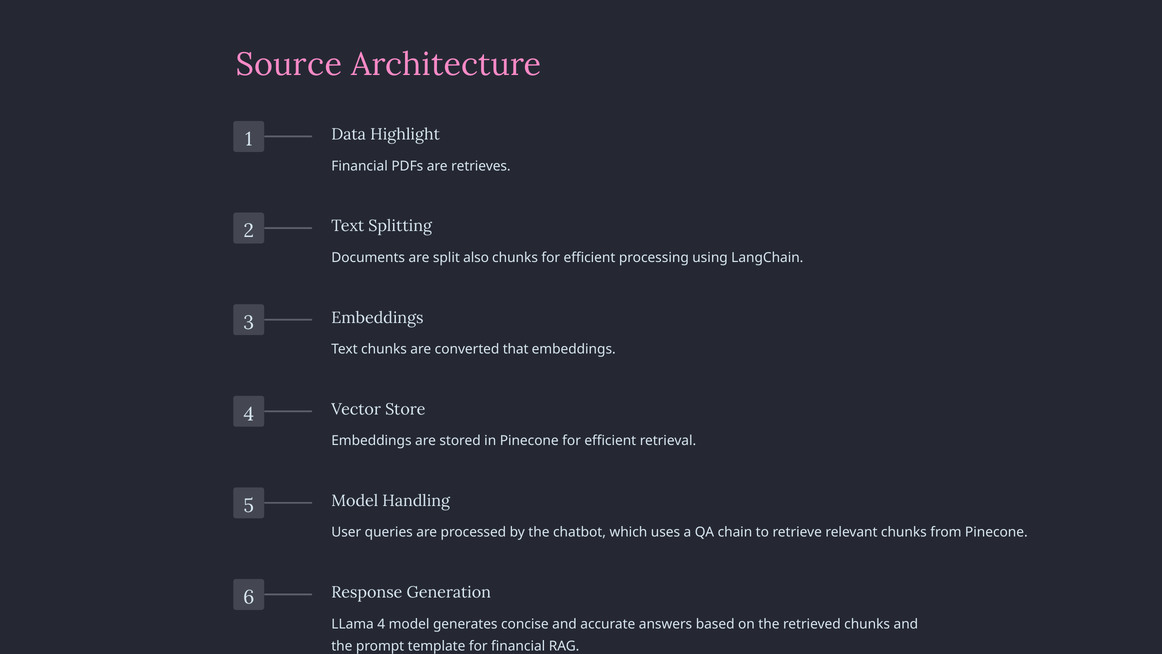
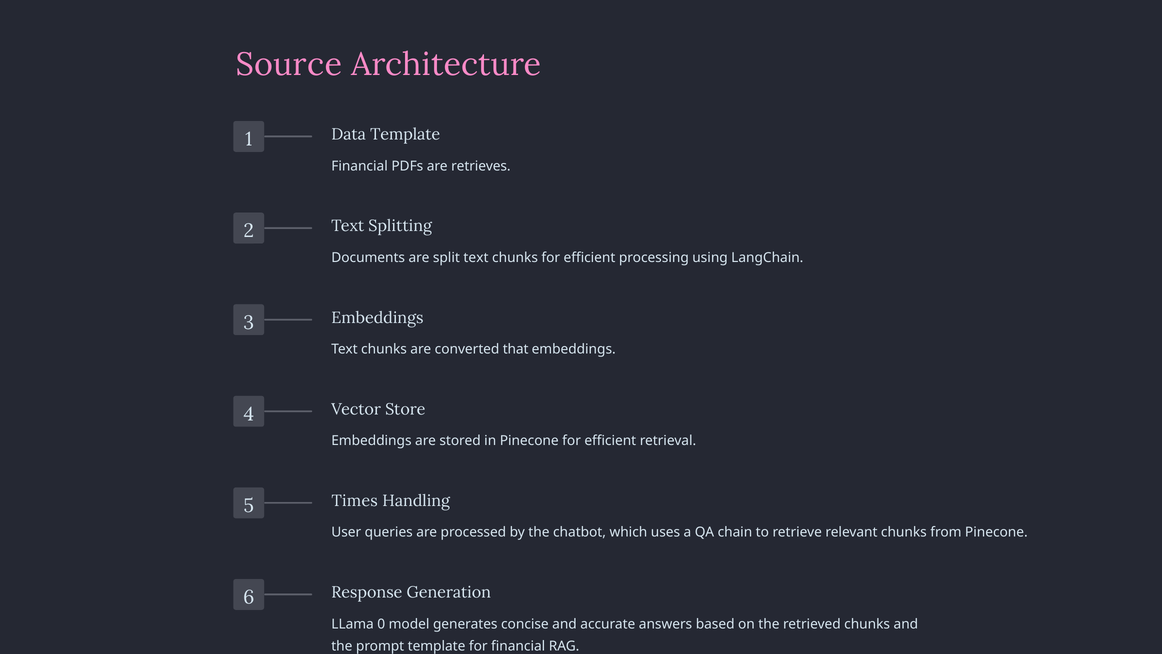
Data Highlight: Highlight -> Template (405, 134)
split also: also -> text (476, 257)
5 Model: Model -> Times (355, 501)
LLama 4: 4 -> 0 (381, 624)
